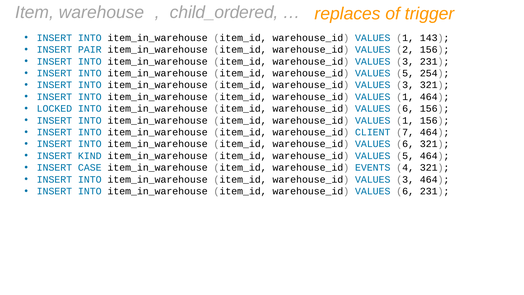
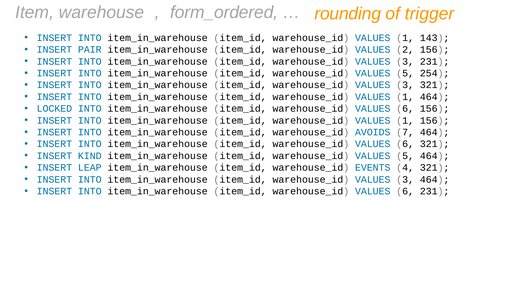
child_ordered: child_ordered -> form_ordered (224, 12)
replaces: replaces -> rounding (348, 14)
CLIENT: CLIENT -> AVOIDS (373, 132)
CASE: CASE -> LEAP (90, 168)
